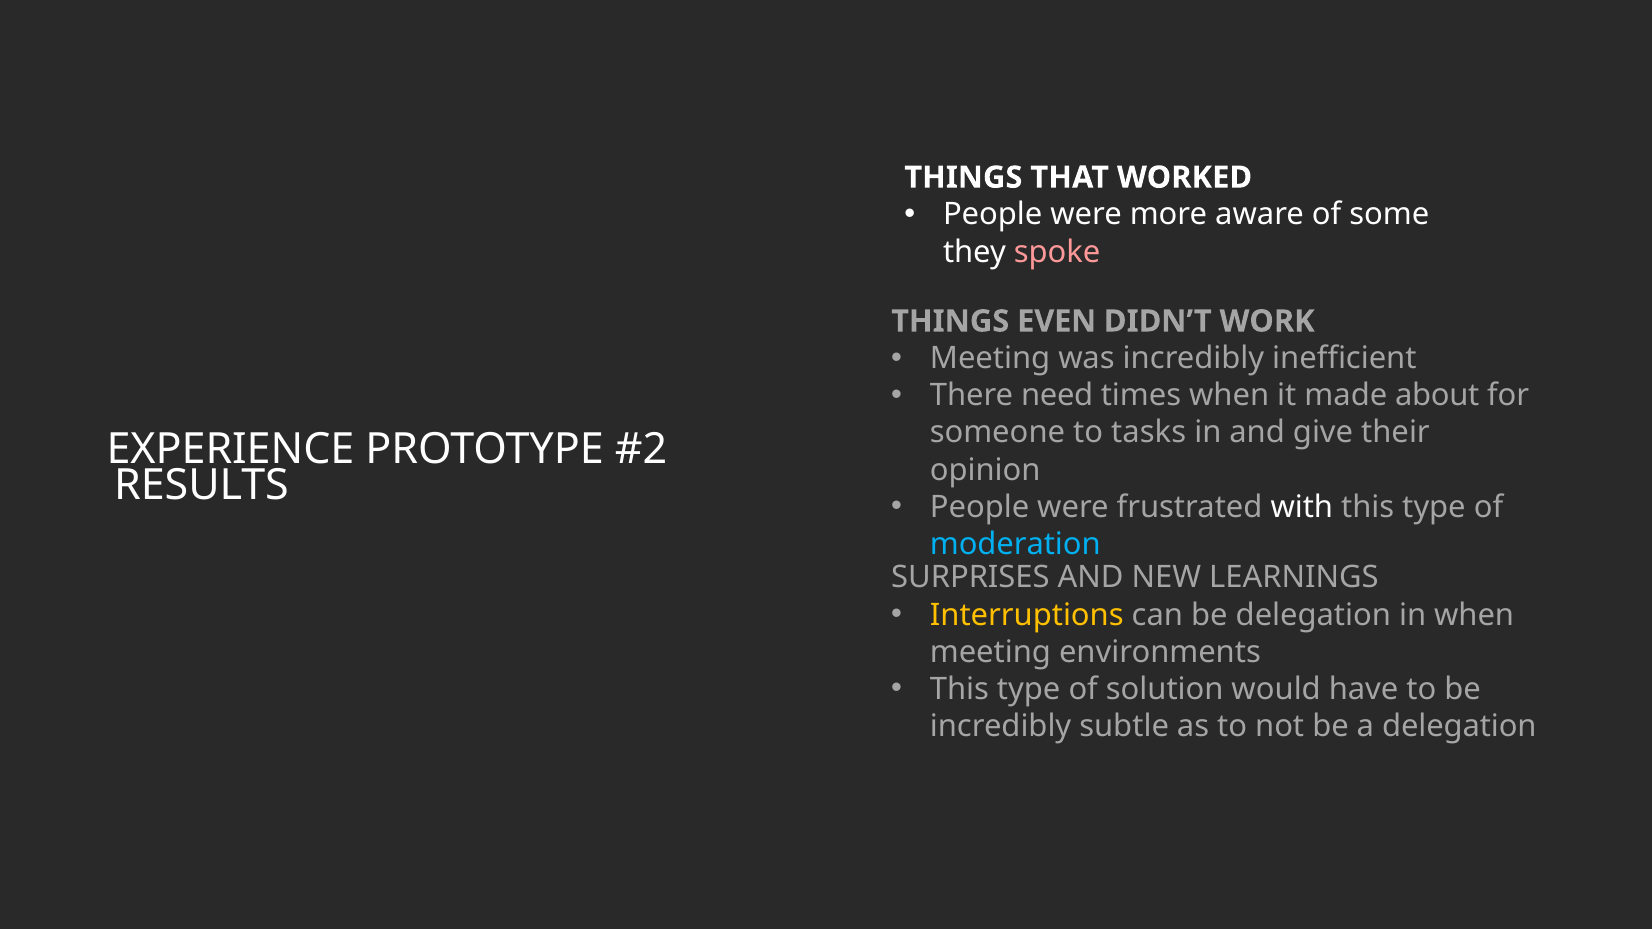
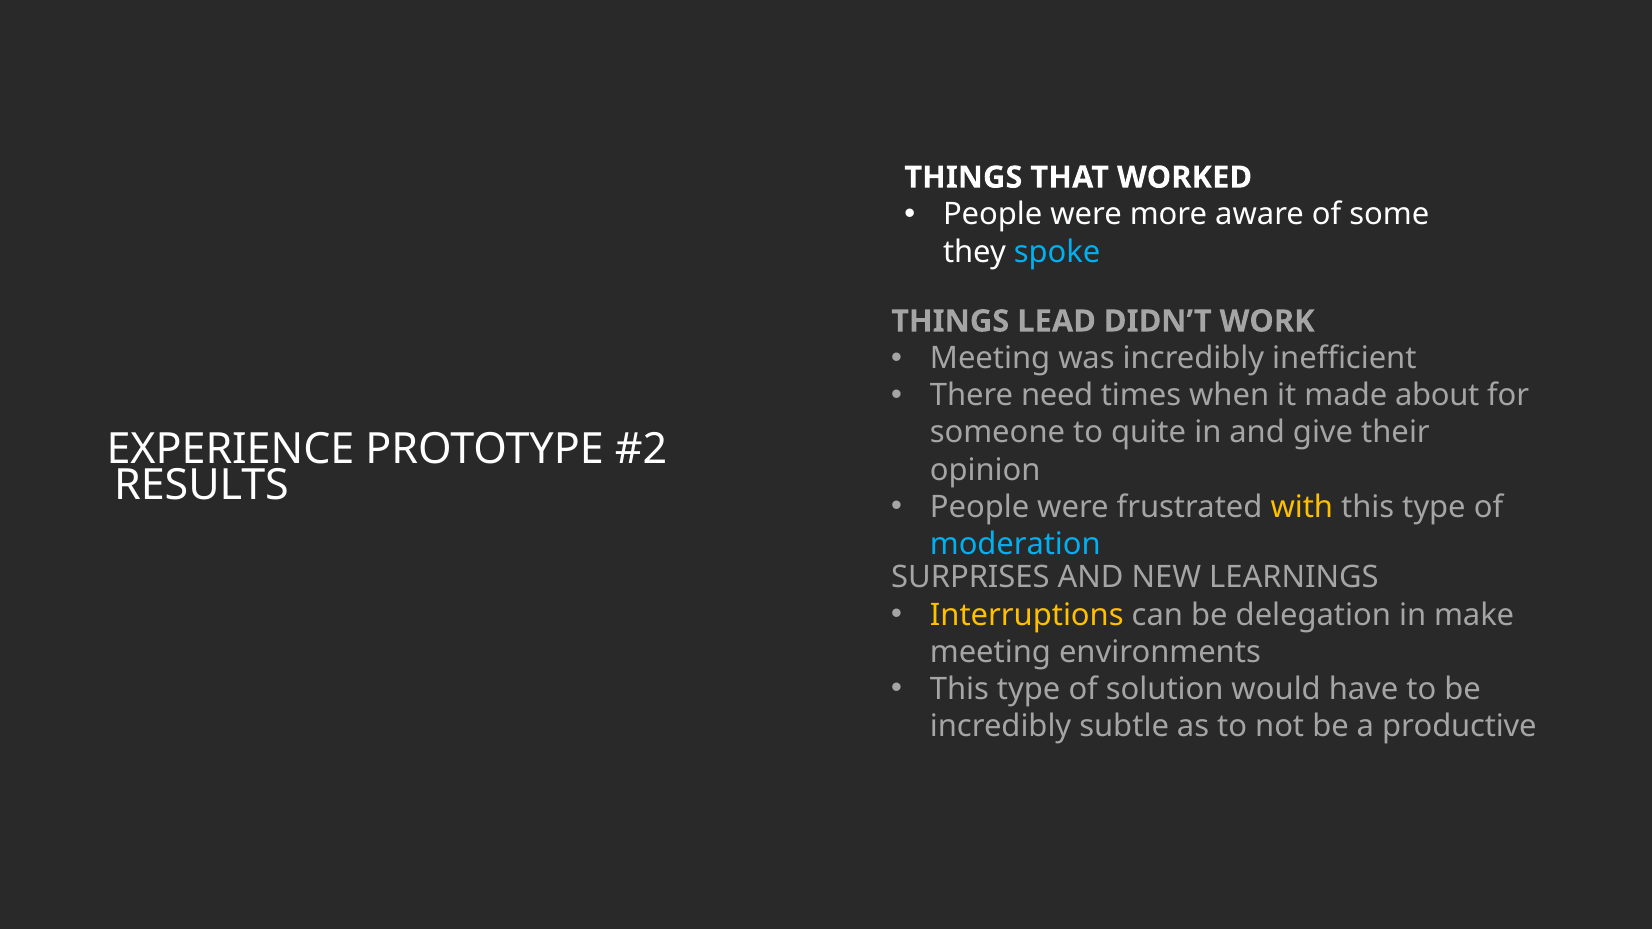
spoke colour: pink -> light blue (1057, 252)
EVEN: EVEN -> LEAD (1057, 321)
tasks: tasks -> quite (1149, 433)
with colour: white -> yellow (1302, 507)
in when: when -> make (1474, 615)
a delegation: delegation -> productive (1459, 727)
